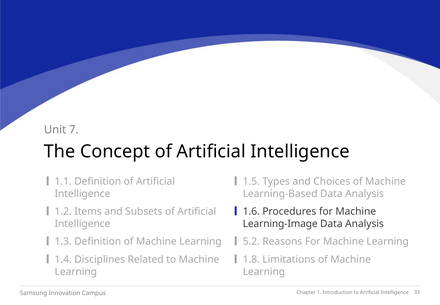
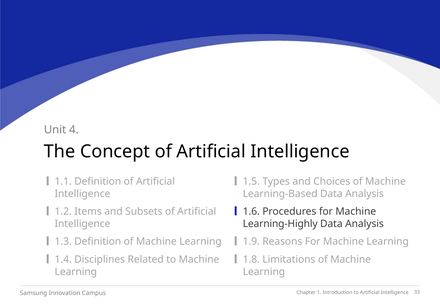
7: 7 -> 4 (74, 130)
Learning-Image: Learning-Image -> Learning-Highly (280, 224)
5.2: 5.2 -> 1.9 (251, 241)
